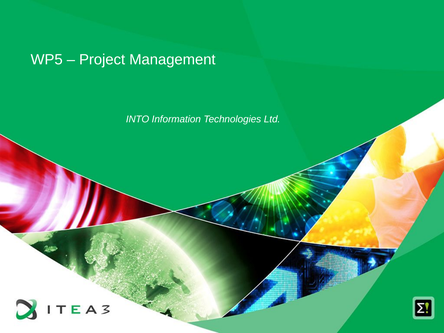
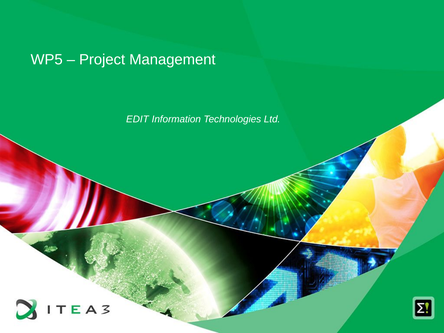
INTO: INTO -> EDIT (137, 119)
